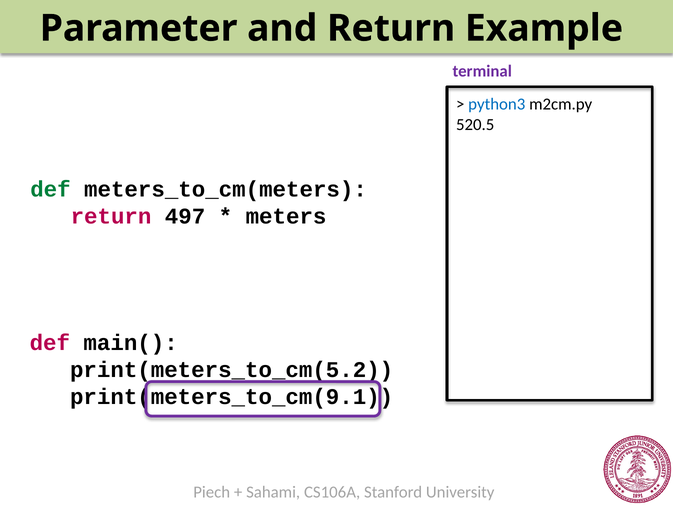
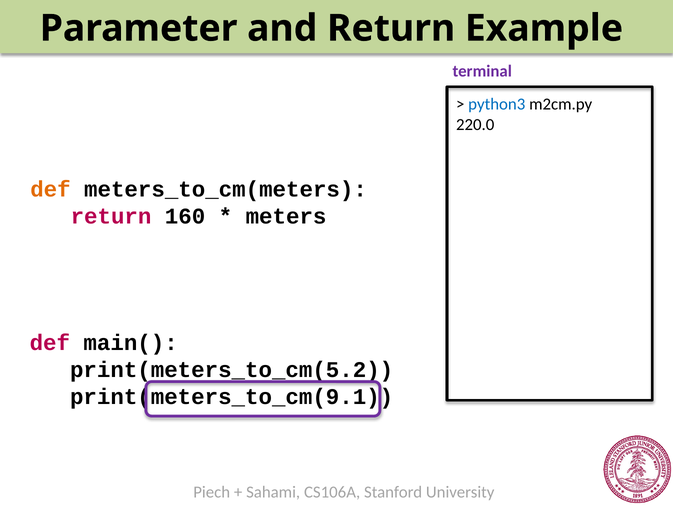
520.5: 520.5 -> 220.0 (475, 124)
def colour: green -> orange (50, 189)
497: 497 -> 160 (185, 216)
